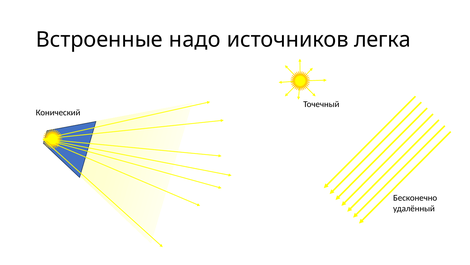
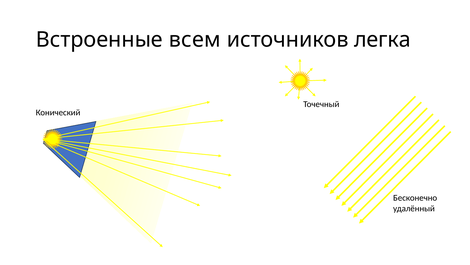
надо: надо -> всем (195, 39)
